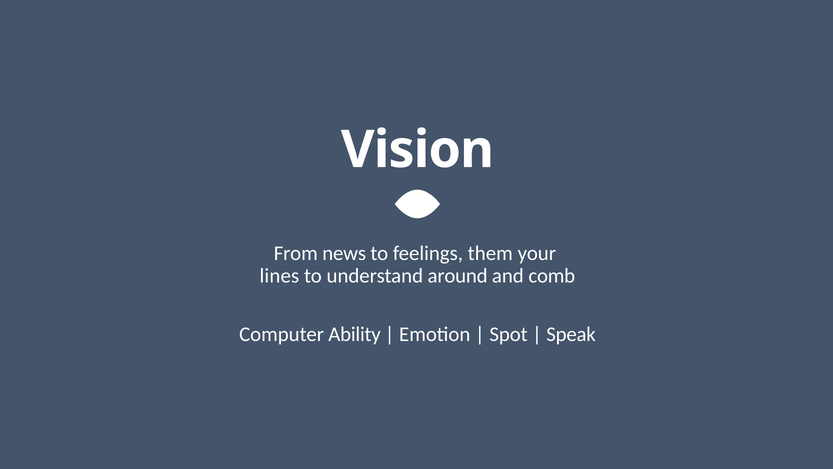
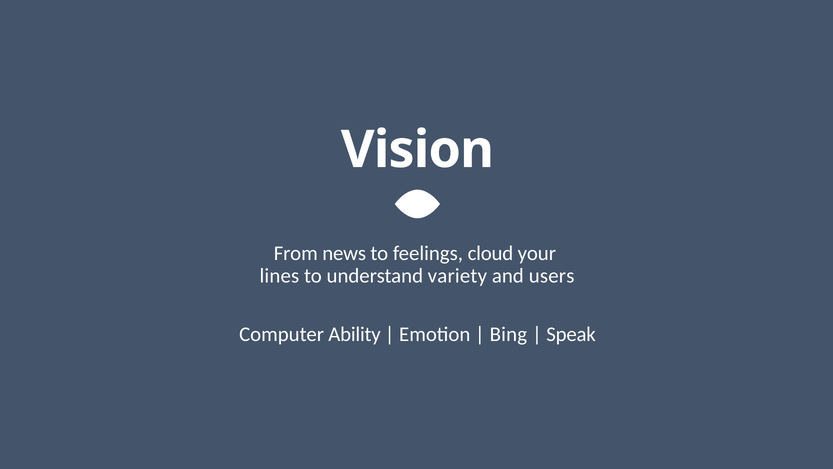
them: them -> cloud (490, 253)
around: around -> variety (457, 276)
comb: comb -> users (552, 276)
Spot: Spot -> Bing (508, 334)
